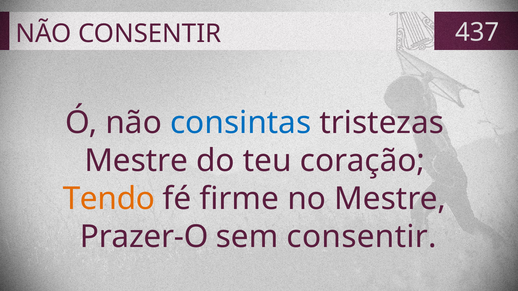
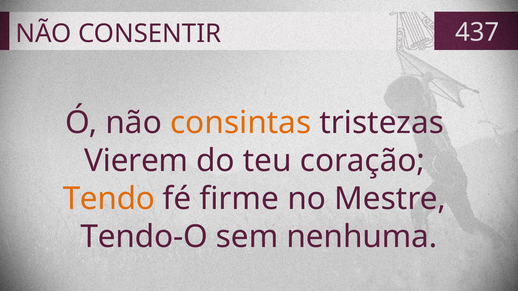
consintas colour: blue -> orange (241, 123)
Mestre: Mestre -> Vierem (136, 161)
Prazer-O: Prazer-O -> Tendo-O (144, 237)
sem consentir: consentir -> nenhuma (362, 237)
